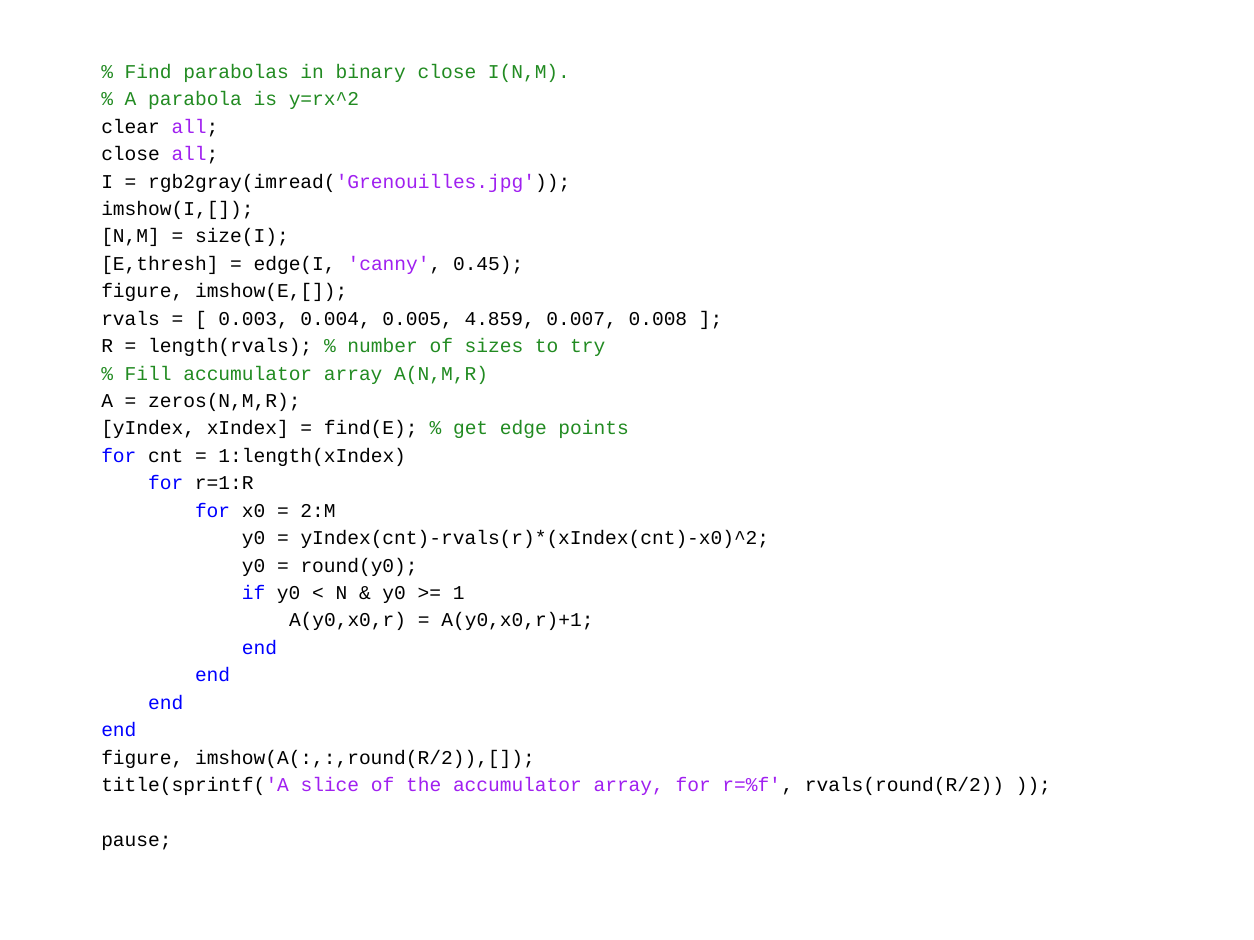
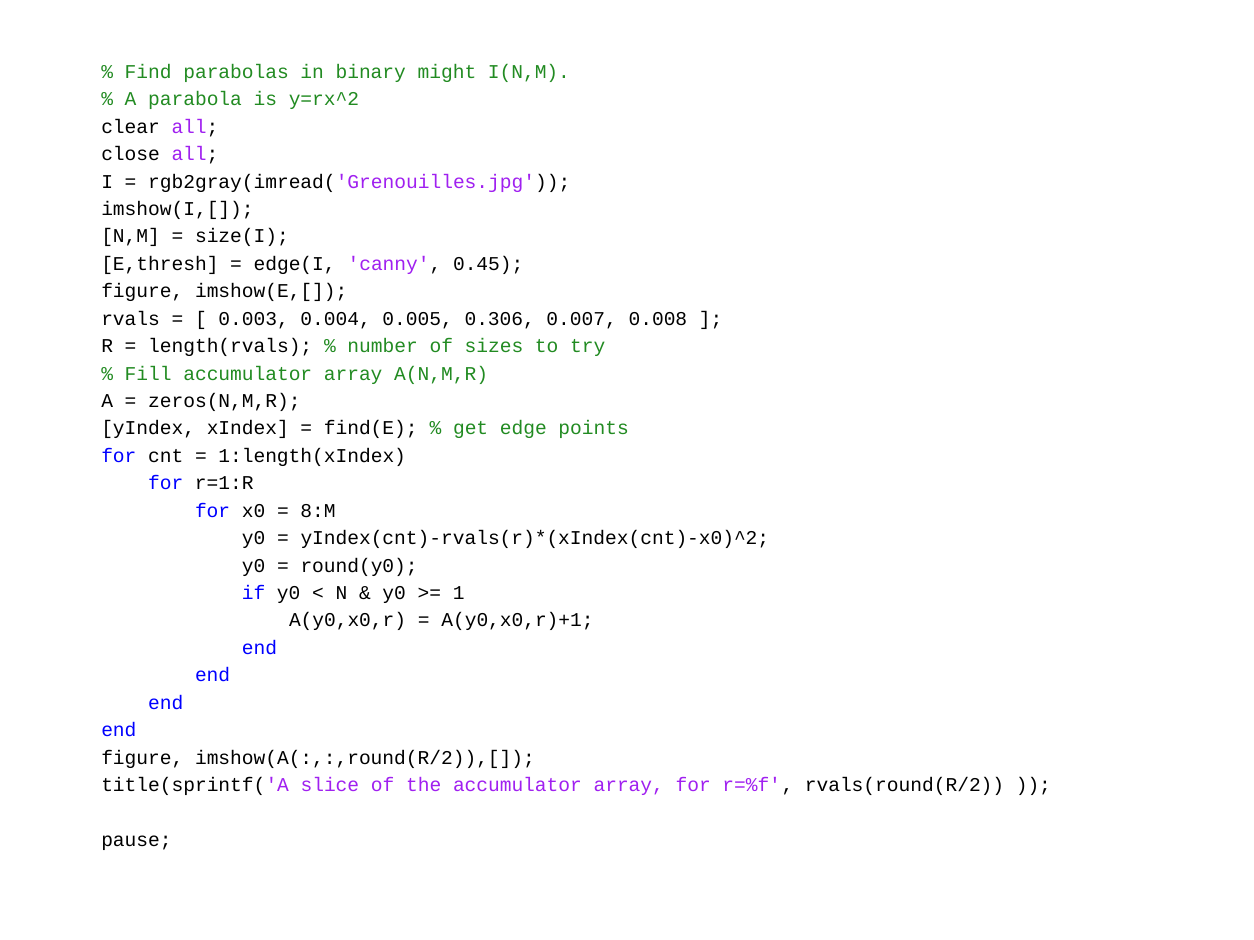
binary close: close -> might (447, 72)
4.859: 4.859 -> 0.306 (500, 319)
2:M: 2:M -> 8:M (318, 511)
